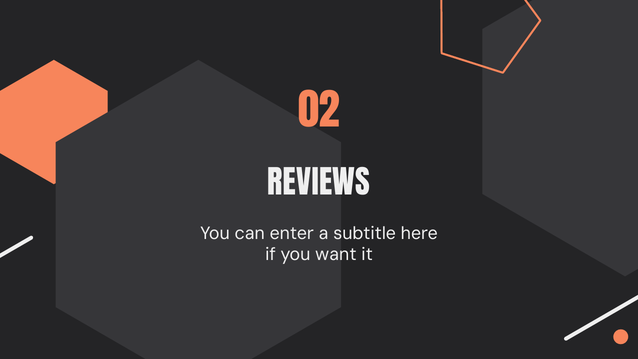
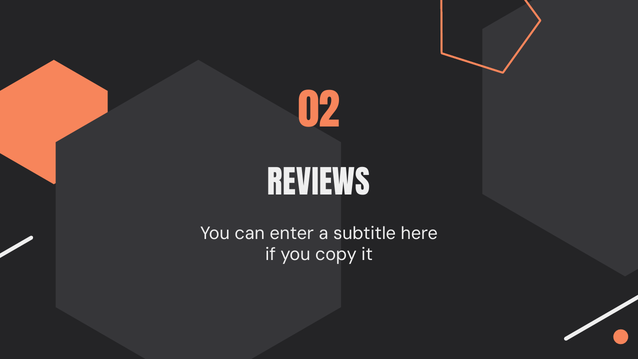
want: want -> copy (336, 254)
